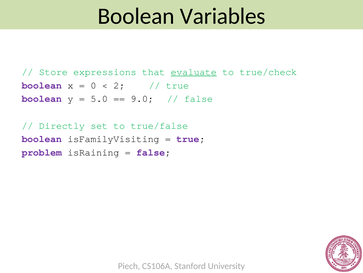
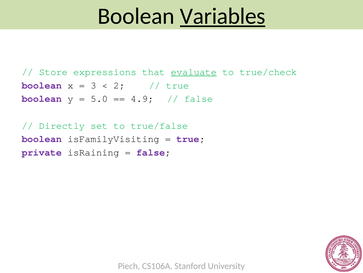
Variables underline: none -> present (223, 16)
0: 0 -> 3 (93, 85)
9.0: 9.0 -> 4.9 (142, 99)
problem: problem -> private (42, 152)
